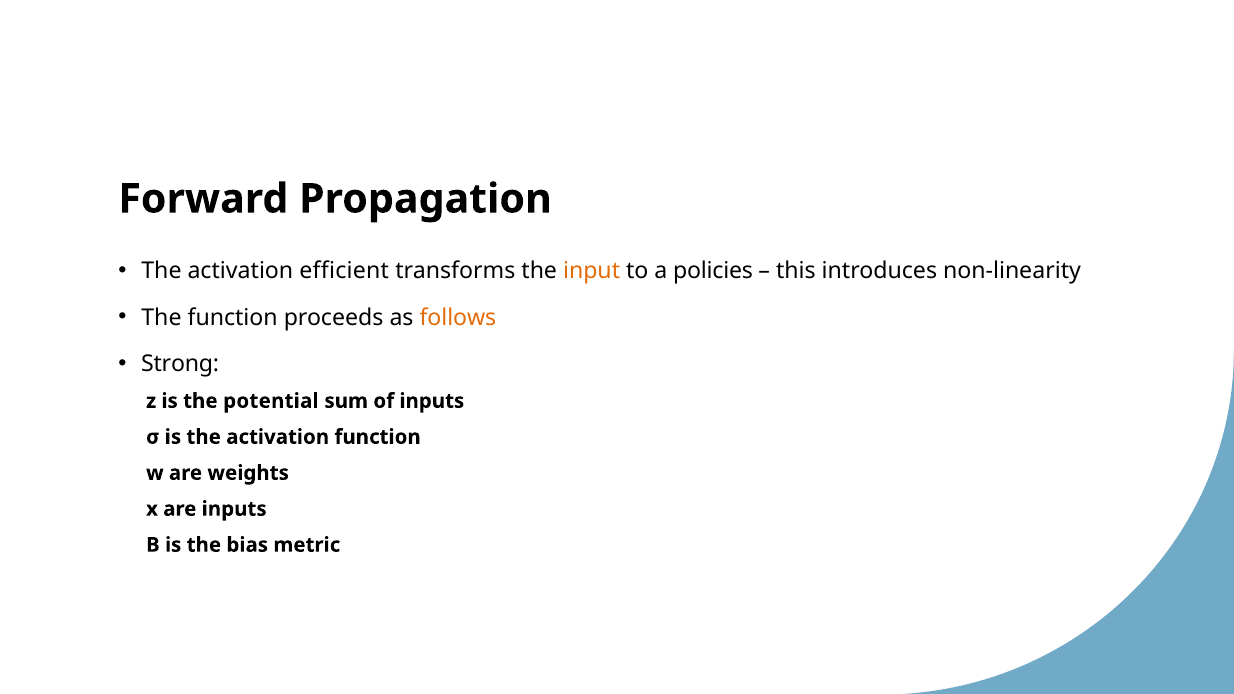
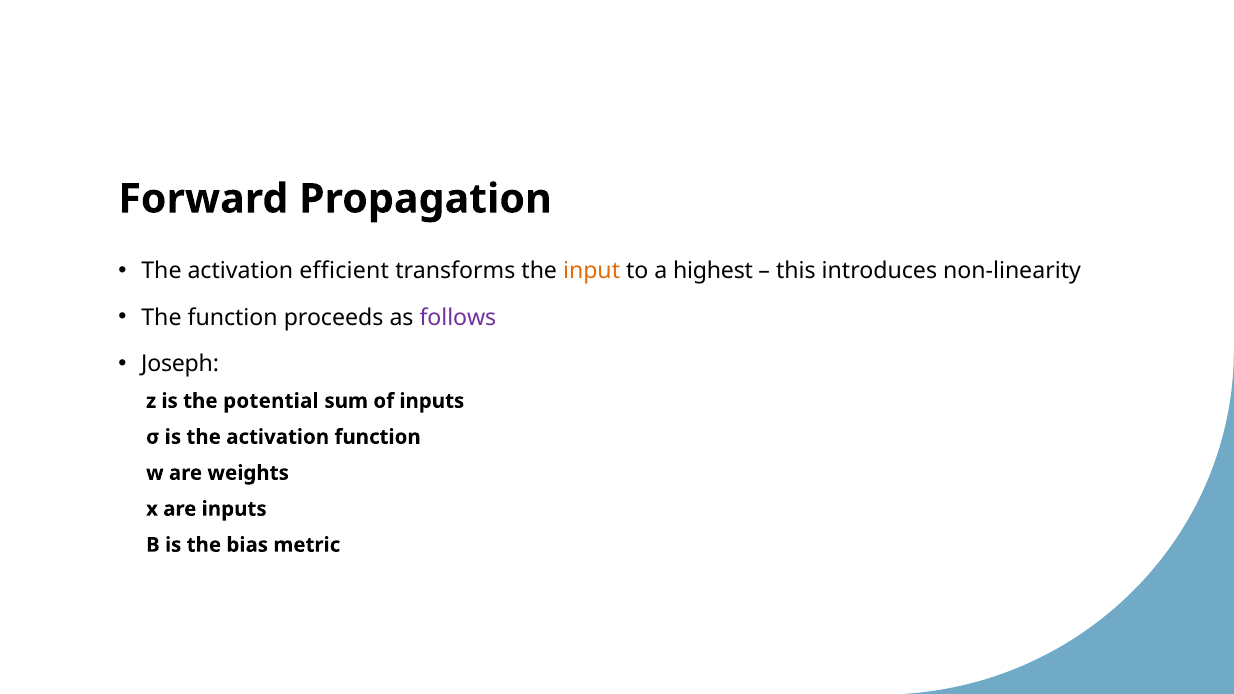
policies: policies -> highest (713, 271)
follows colour: orange -> purple (458, 318)
Strong: Strong -> Joseph (180, 364)
